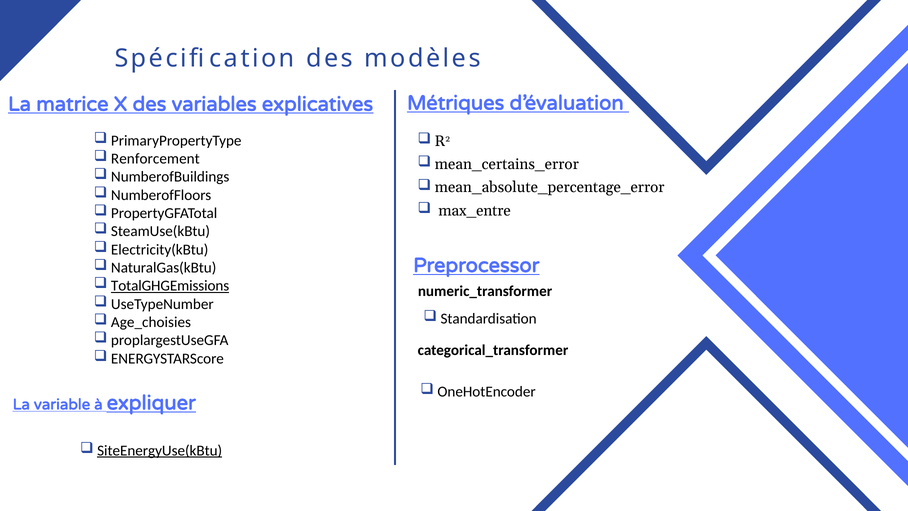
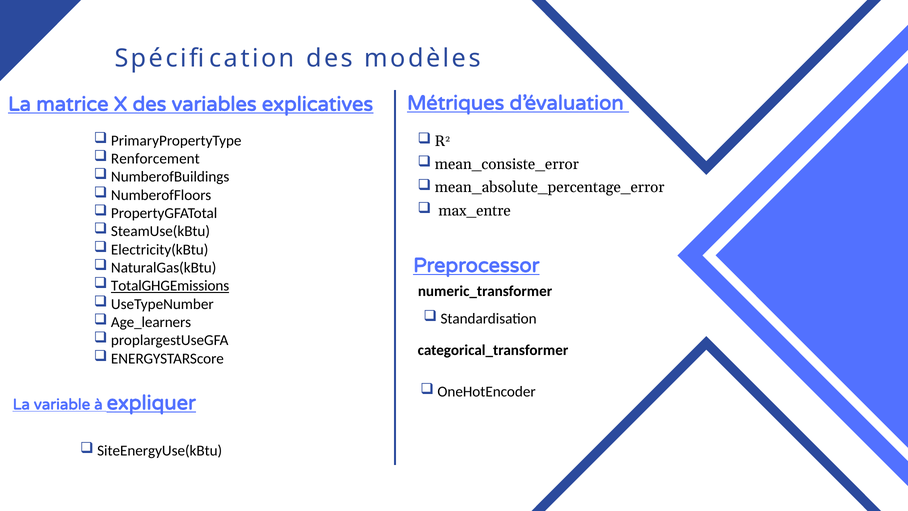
mean_certains_error: mean_certains_error -> mean_consiste_error (507, 164)
Age_choisies: Age_choisies -> Age_learners (151, 322)
SiteEnergyUse(kBtu underline: present -> none (160, 450)
